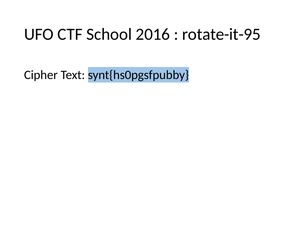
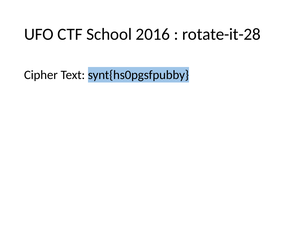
rotate-it-95: rotate-it-95 -> rotate-it-28 (221, 34)
